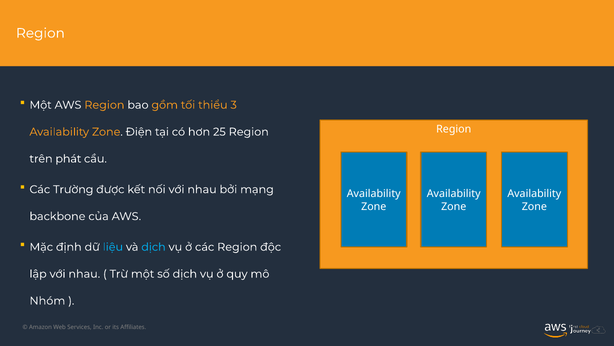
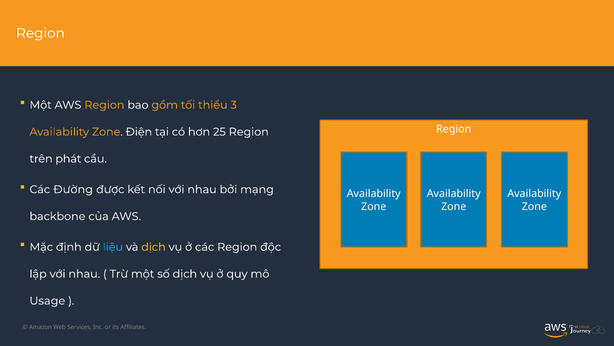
Trường: Trường -> Đường (73, 189)
dịch colour: light blue -> yellow (153, 247)
Nhóm: Nhóm -> Usage (47, 300)
